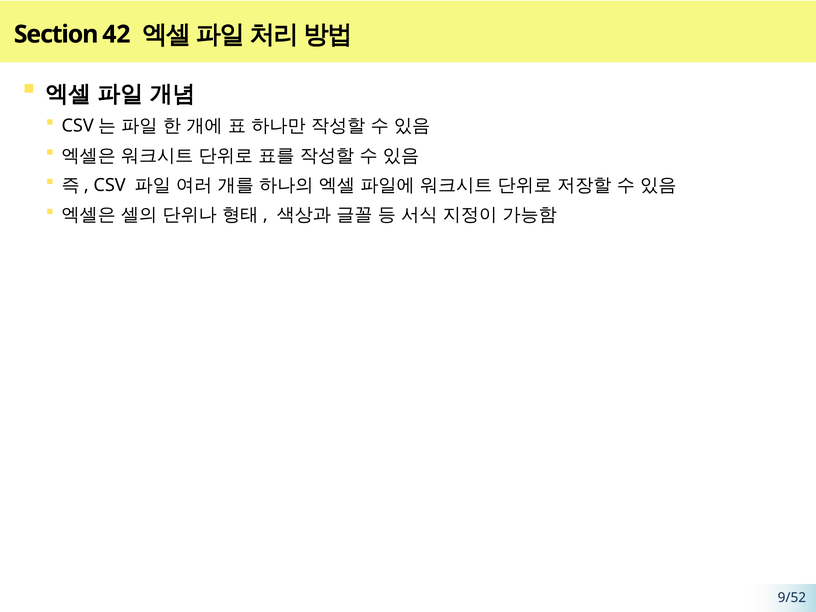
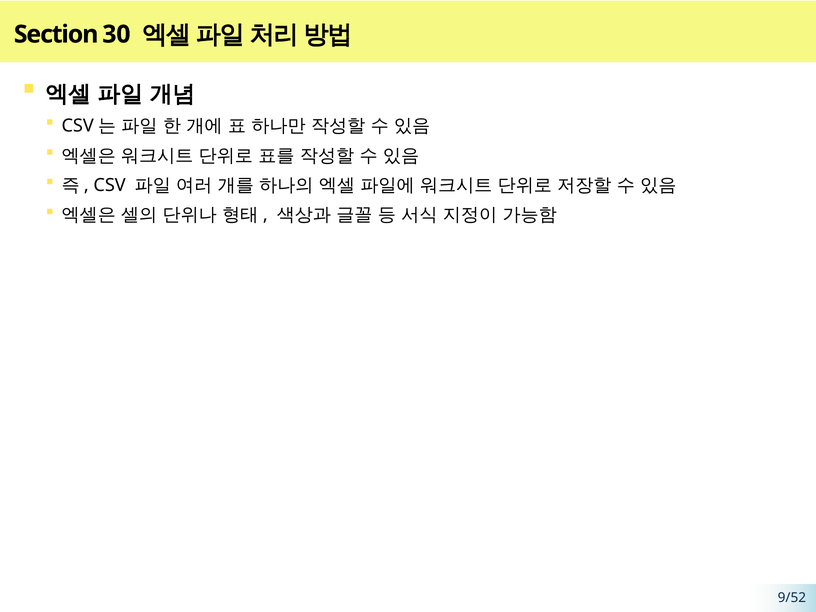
42: 42 -> 30 (116, 34)
